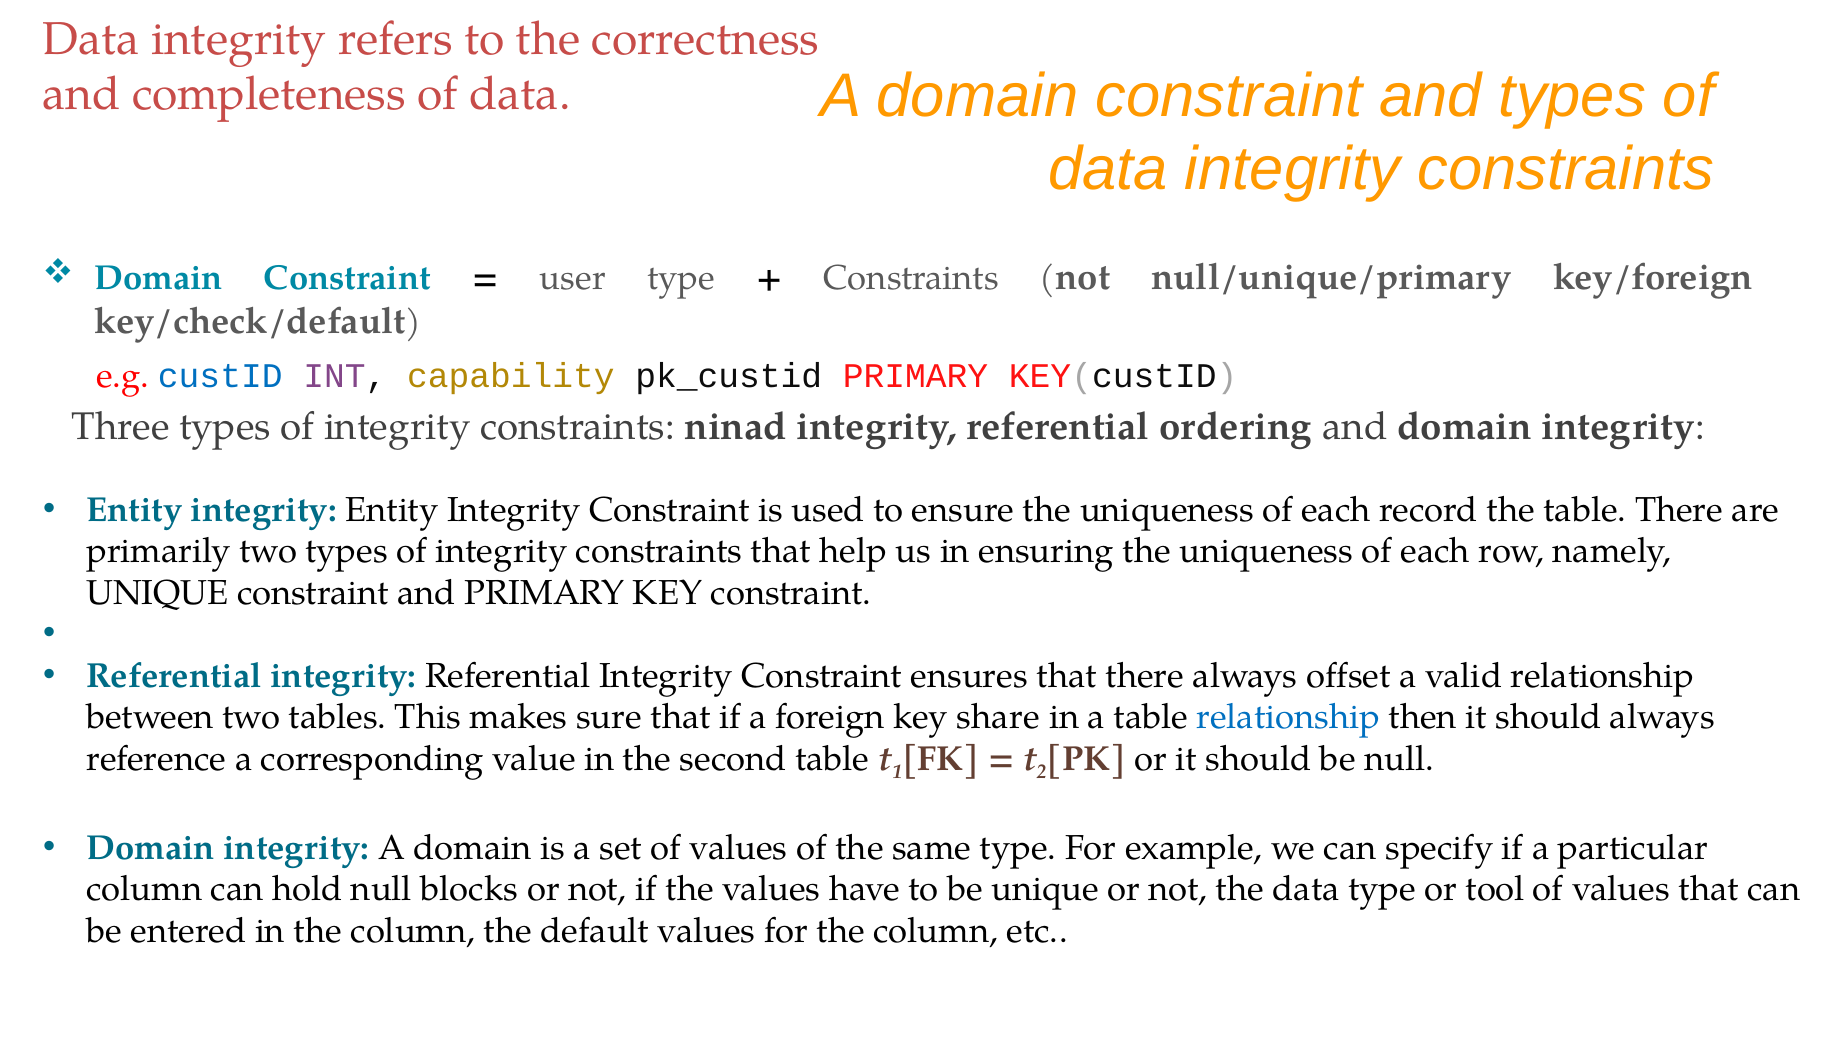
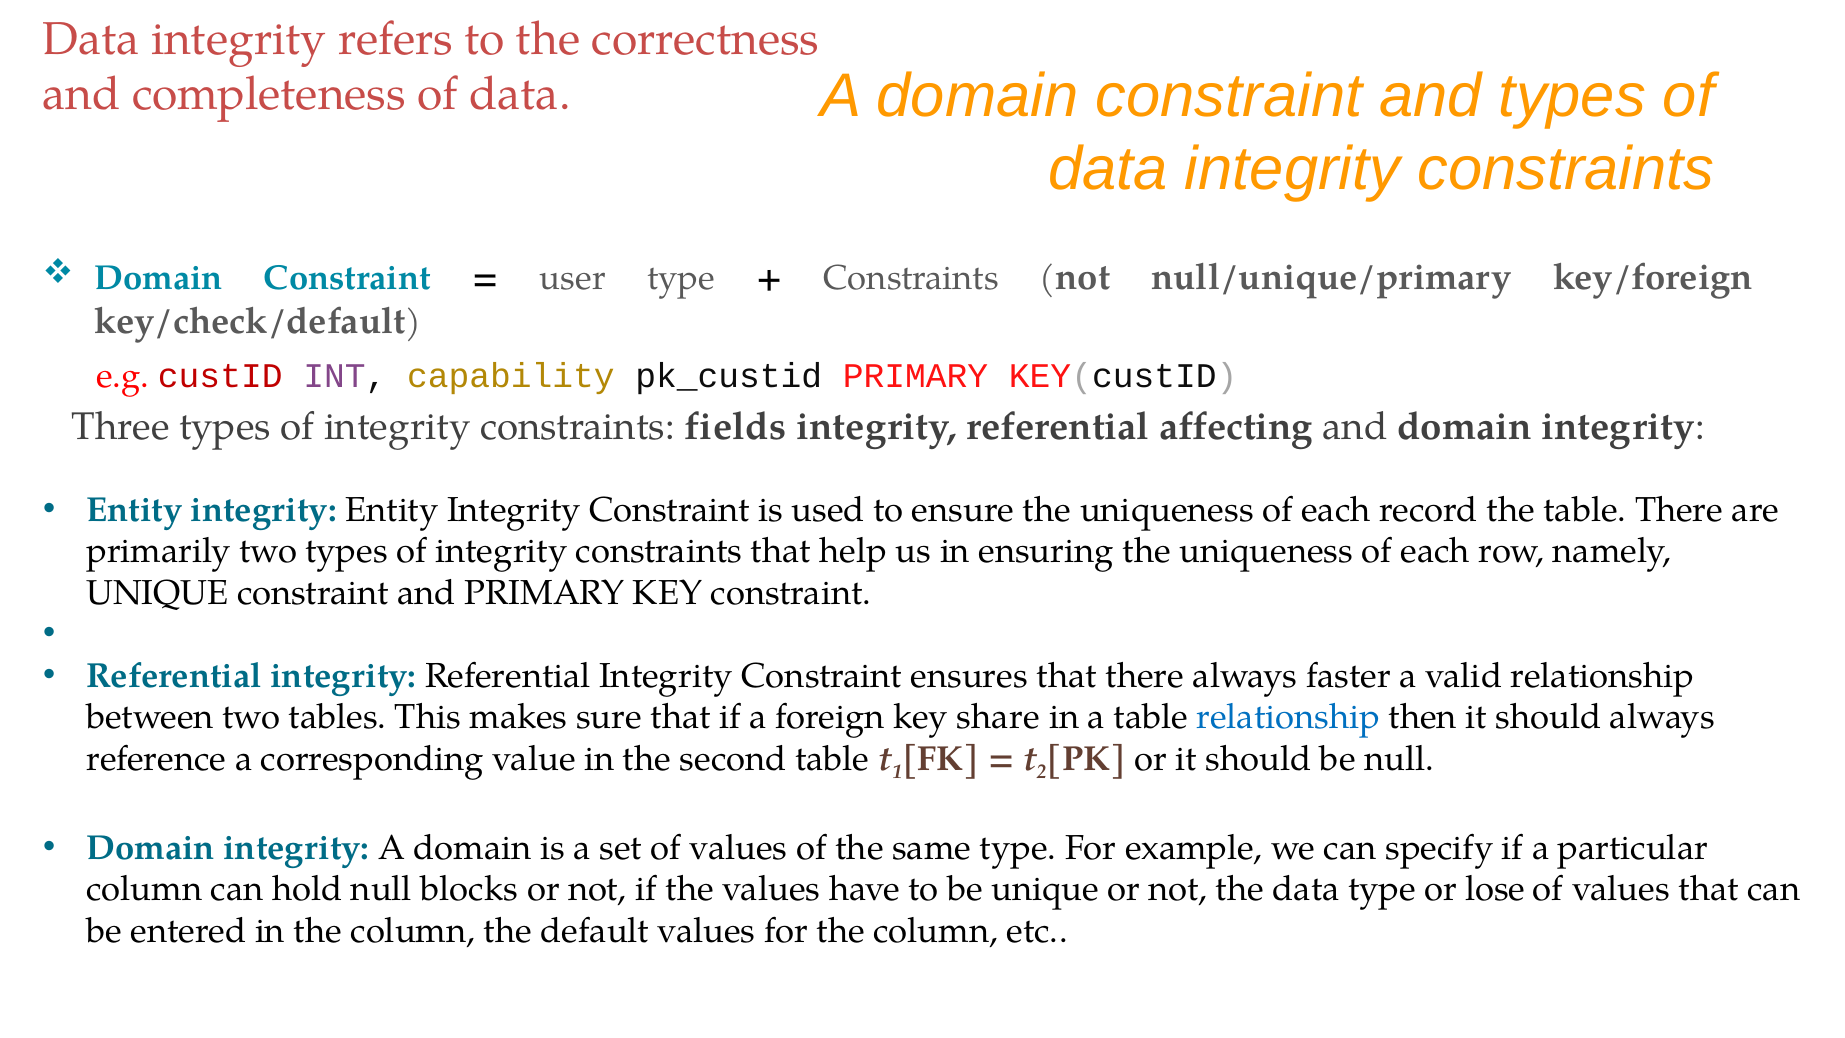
custID colour: blue -> red (220, 376)
ninad: ninad -> fields (736, 427)
ordering: ordering -> affecting (1236, 427)
offset: offset -> faster (1349, 676)
tool: tool -> lose (1495, 889)
